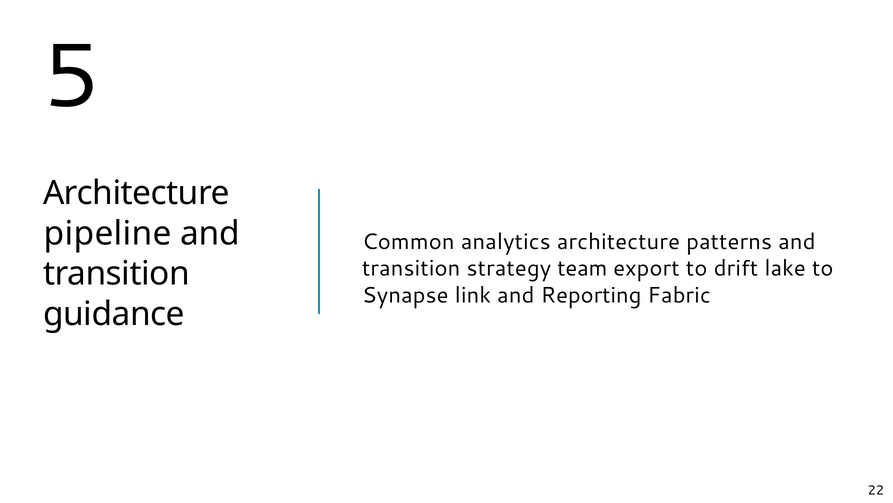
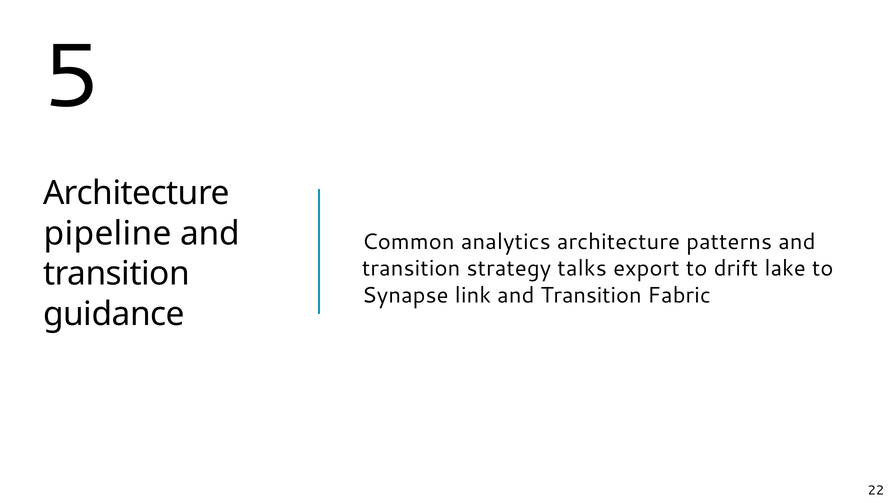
team: team -> talks (582, 268)
link and Reporting: Reporting -> Transition (591, 295)
